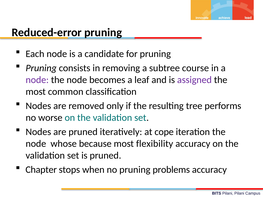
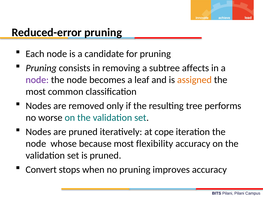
course: course -> affects (195, 68)
assigned colour: purple -> orange (194, 80)
Chapter: Chapter -> Convert (41, 170)
problems: problems -> improves (171, 170)
